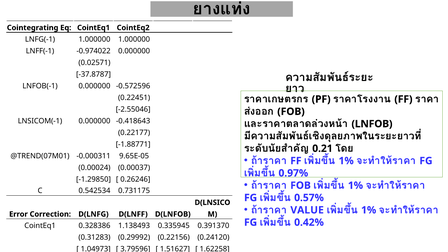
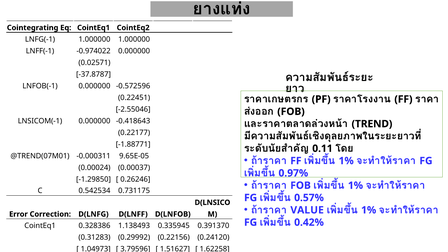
LNFOB: LNFOB -> TREND (372, 124)
0.21: 0.21 -> 0.11 (322, 148)
